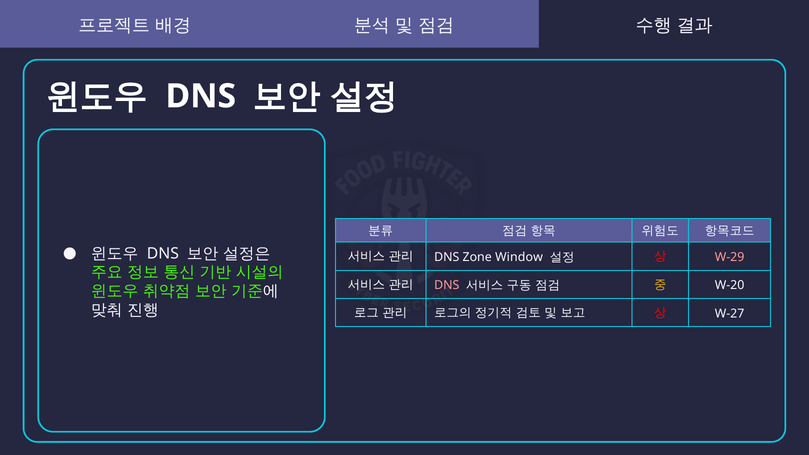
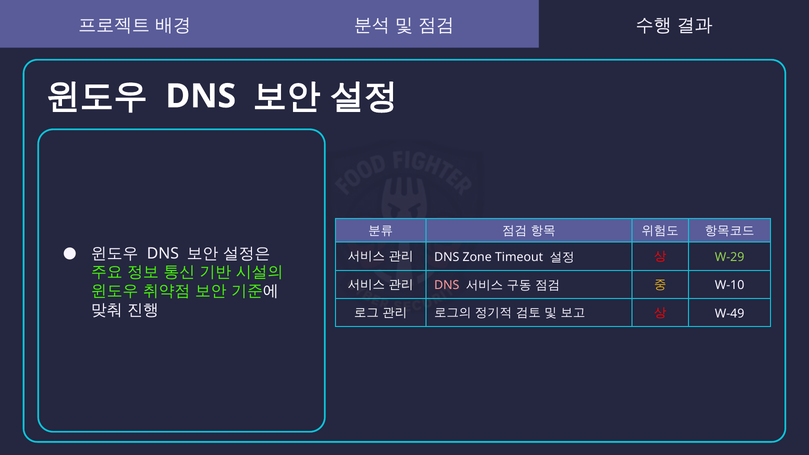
Window: Window -> Timeout (519, 257)
W-29 colour: pink -> light green (730, 257)
W-20: W-20 -> W-10 (730, 285)
W-27: W-27 -> W-49 (730, 314)
